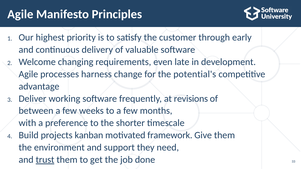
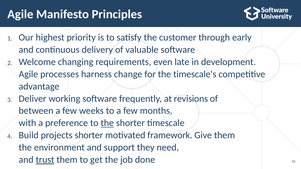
potential's: potential's -> timescale's (195, 74)
the underline: none -> present (107, 123)
projects kanban: kanban -> shorter (89, 136)
